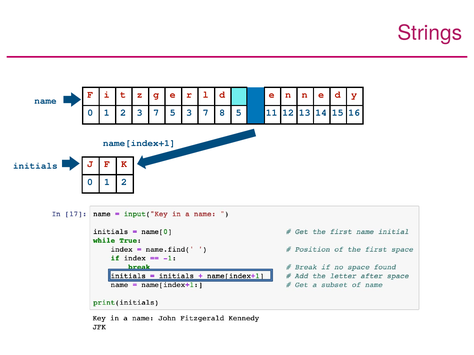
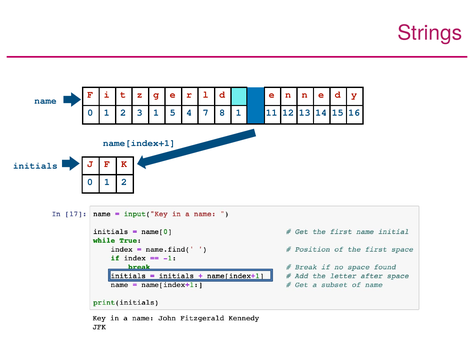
2 3 7: 7 -> 1 (156, 113)
5 3: 3 -> 4 (189, 113)
8 5: 5 -> 1 (239, 113)
